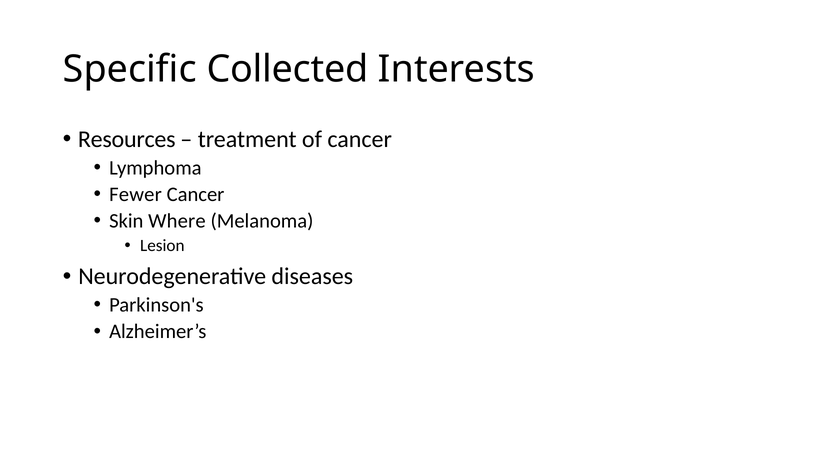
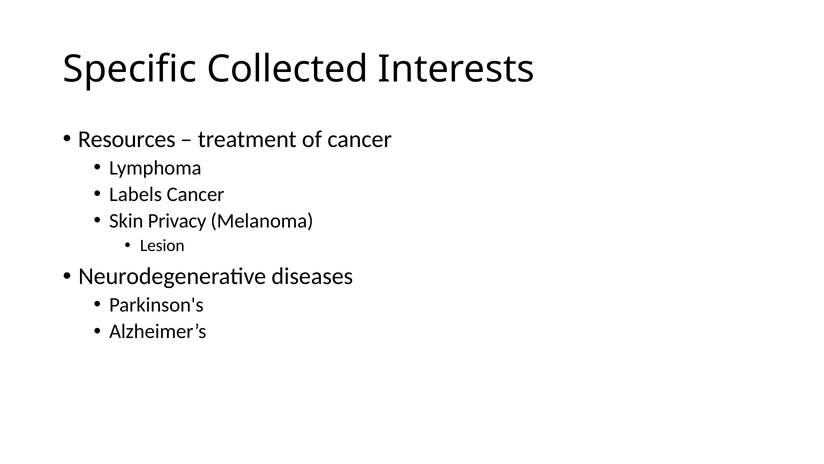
Fewer: Fewer -> Labels (136, 194)
Where: Where -> Privacy (177, 221)
